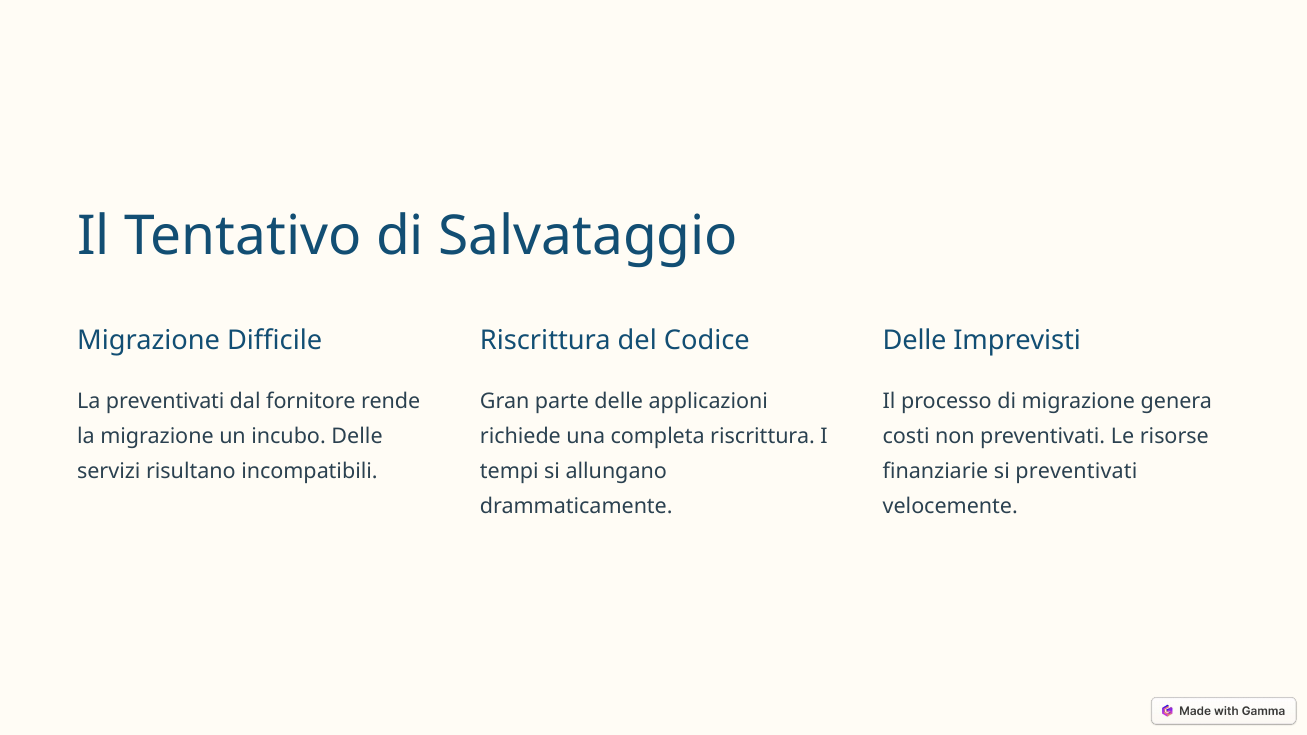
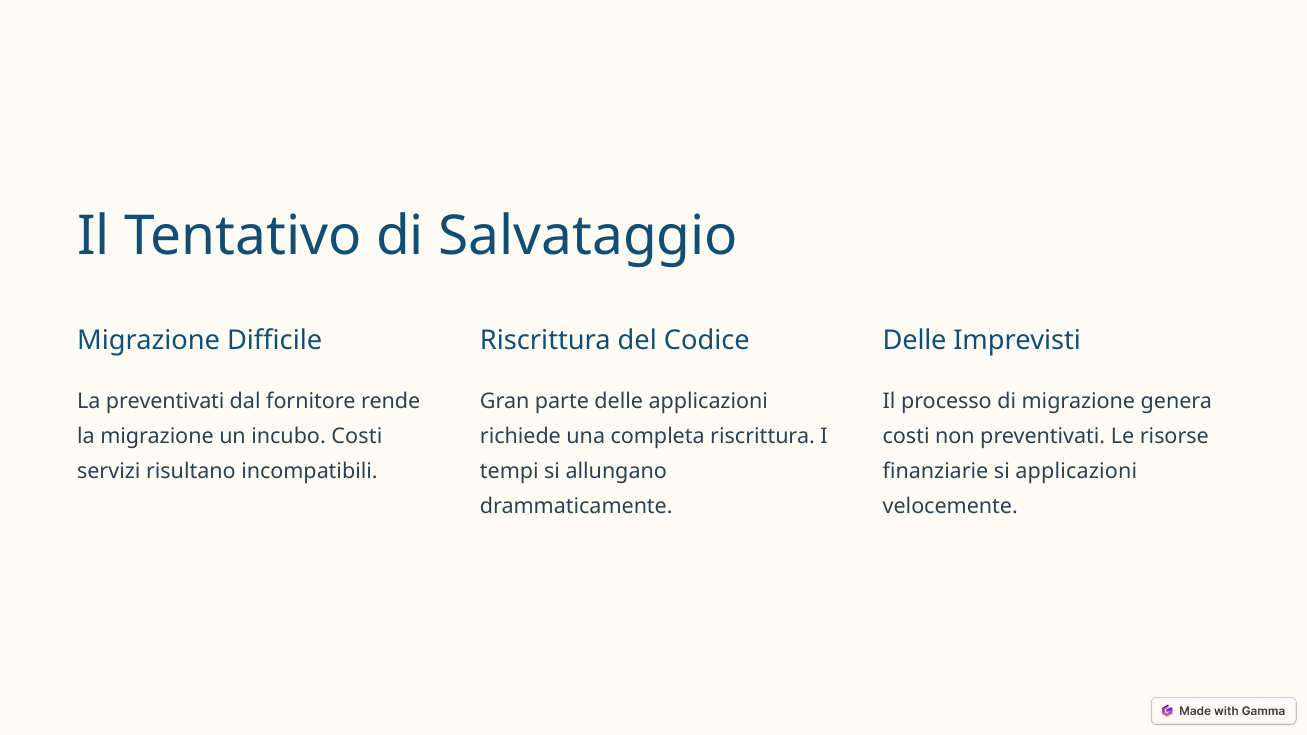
incubo Delle: Delle -> Costi (357, 436)
si preventivati: preventivati -> applicazioni (1076, 472)
